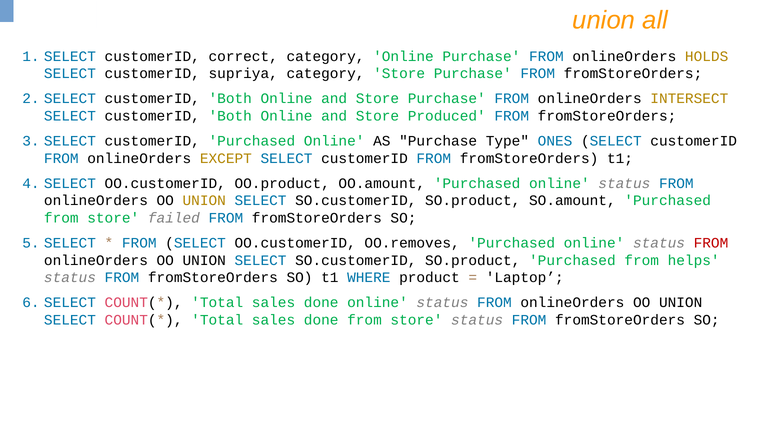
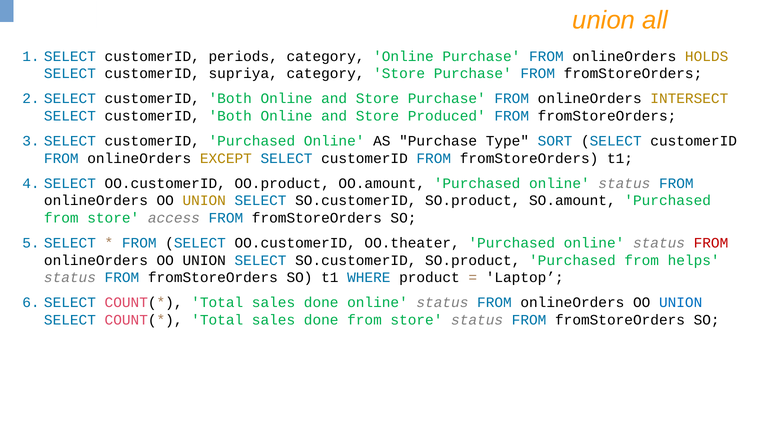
correct: correct -> periods (243, 56)
ONES: ONES -> SORT (555, 141)
failed: failed -> access (174, 218)
OO.removes: OO.removes -> OO.theater (412, 243)
UNION colour: black -> blue (681, 303)
